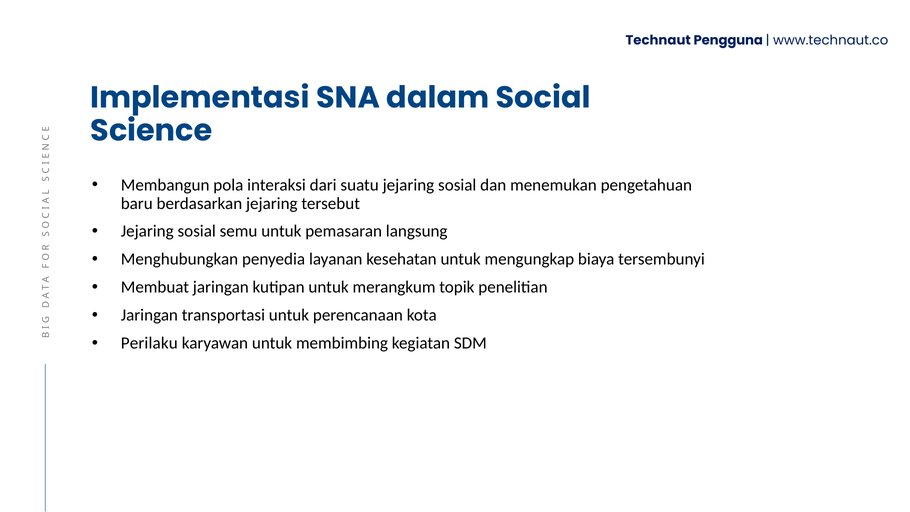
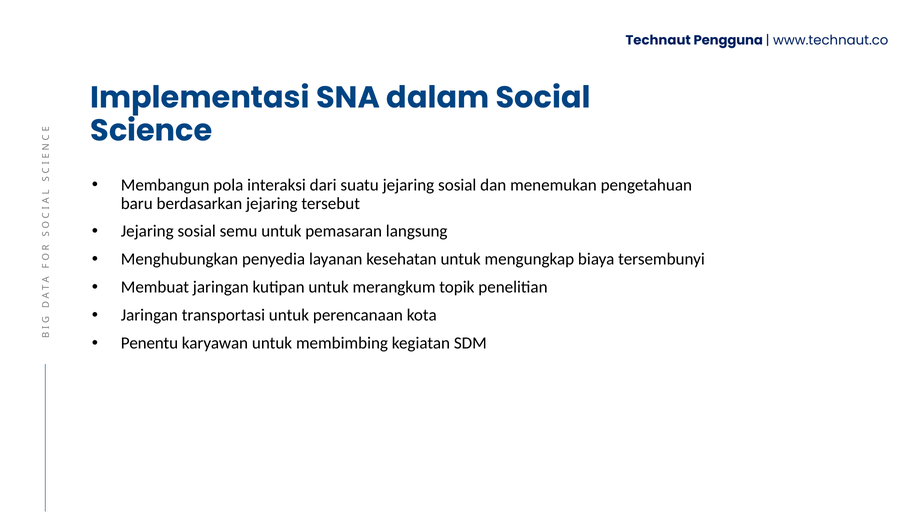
Perilaku: Perilaku -> Penentu (149, 343)
